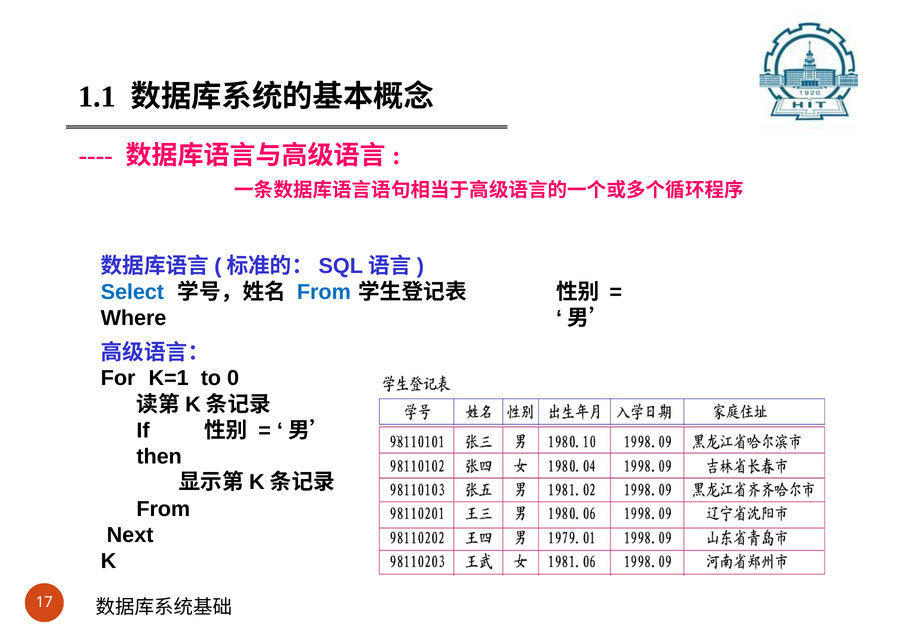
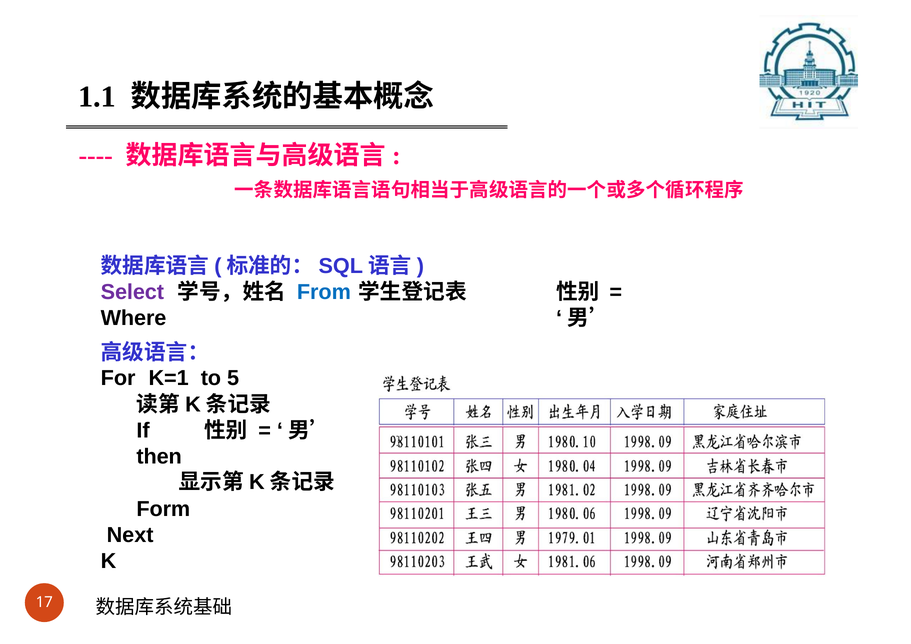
Select colour: blue -> purple (132, 292)
0: 0 -> 5 (233, 378)
From: From -> Form (163, 509)
